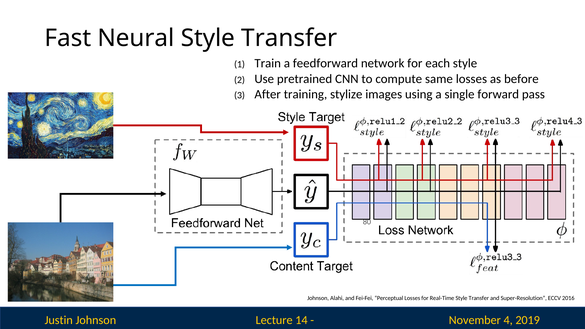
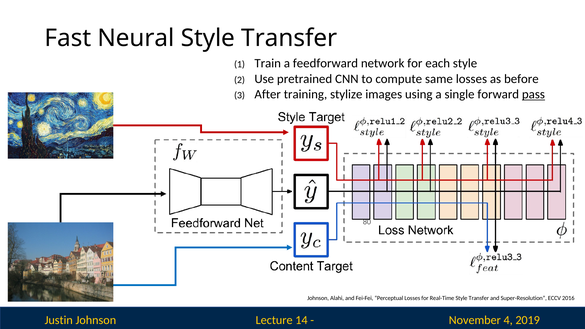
pass underline: none -> present (533, 94)
